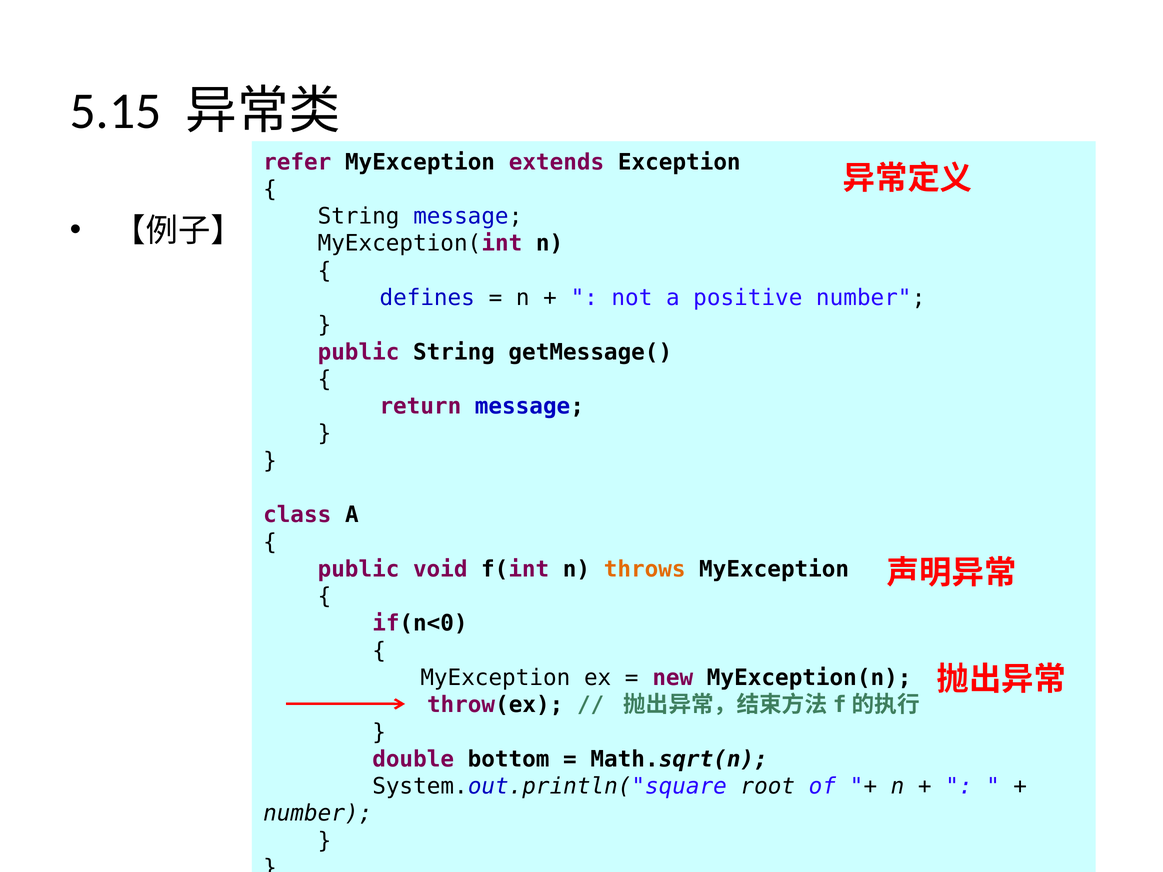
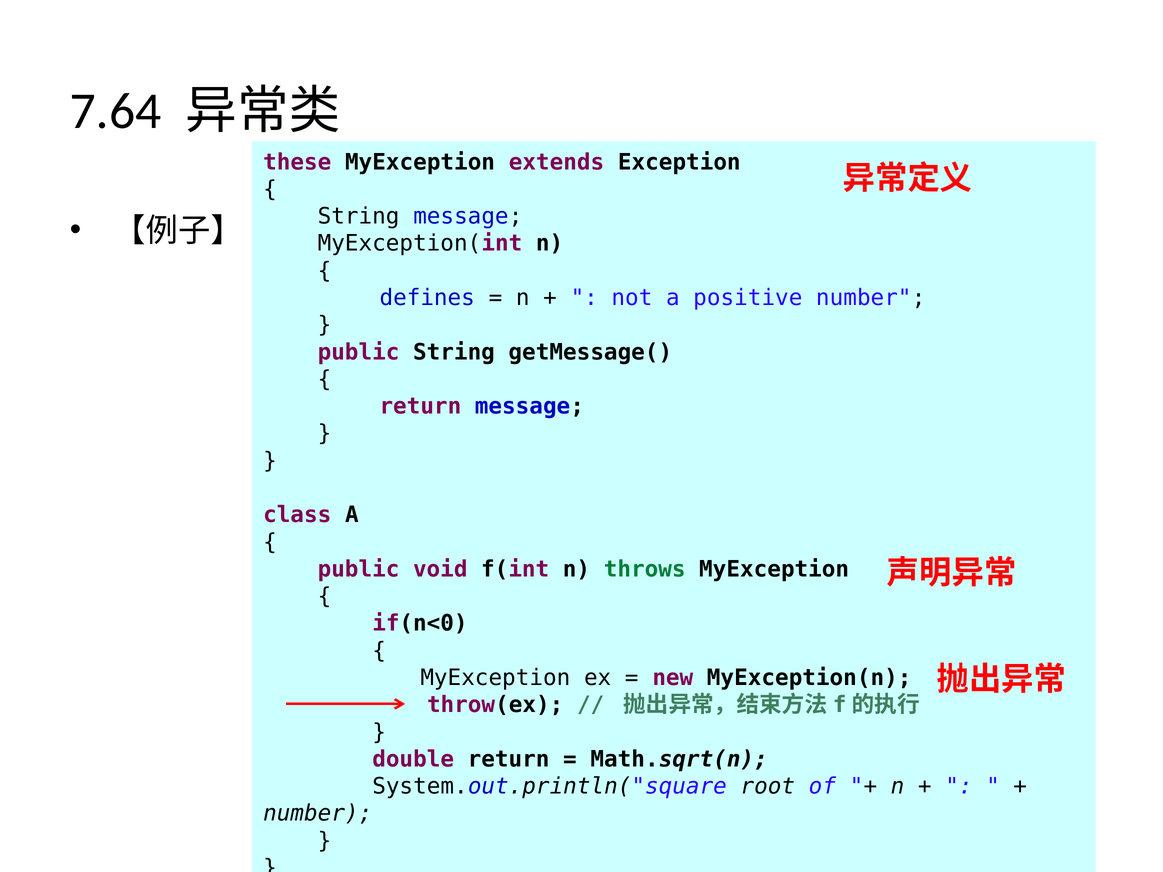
5.15: 5.15 -> 7.64 (116, 111)
refer: refer -> these (297, 162)
throws colour: orange -> green (645, 569)
double bottom: bottom -> return (509, 759)
